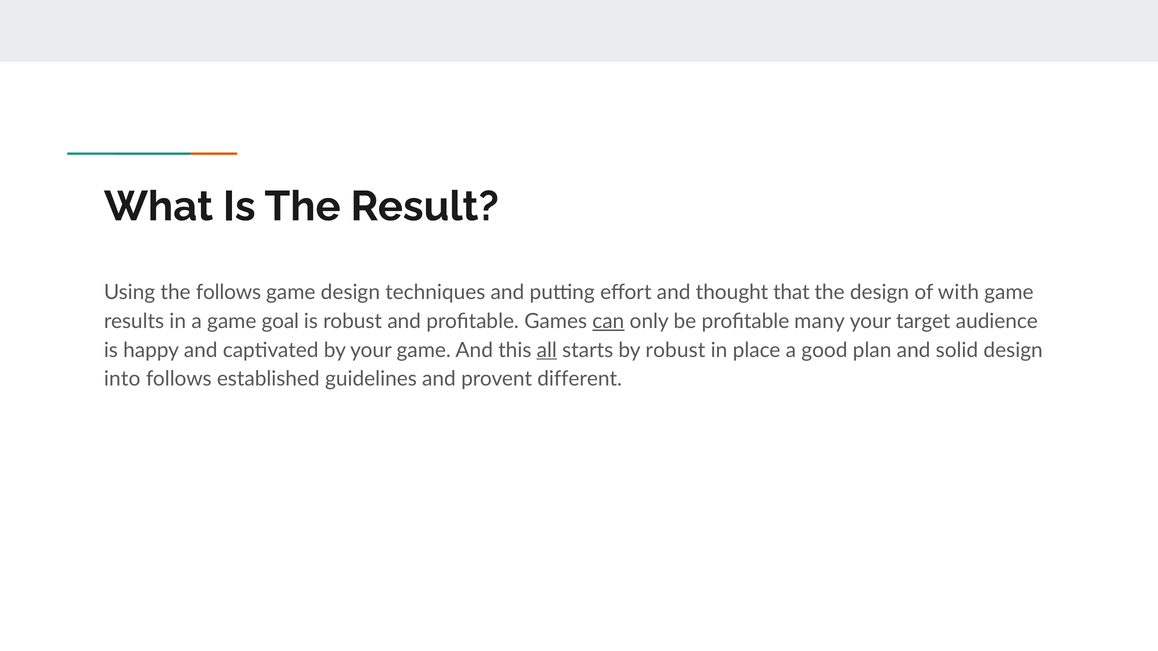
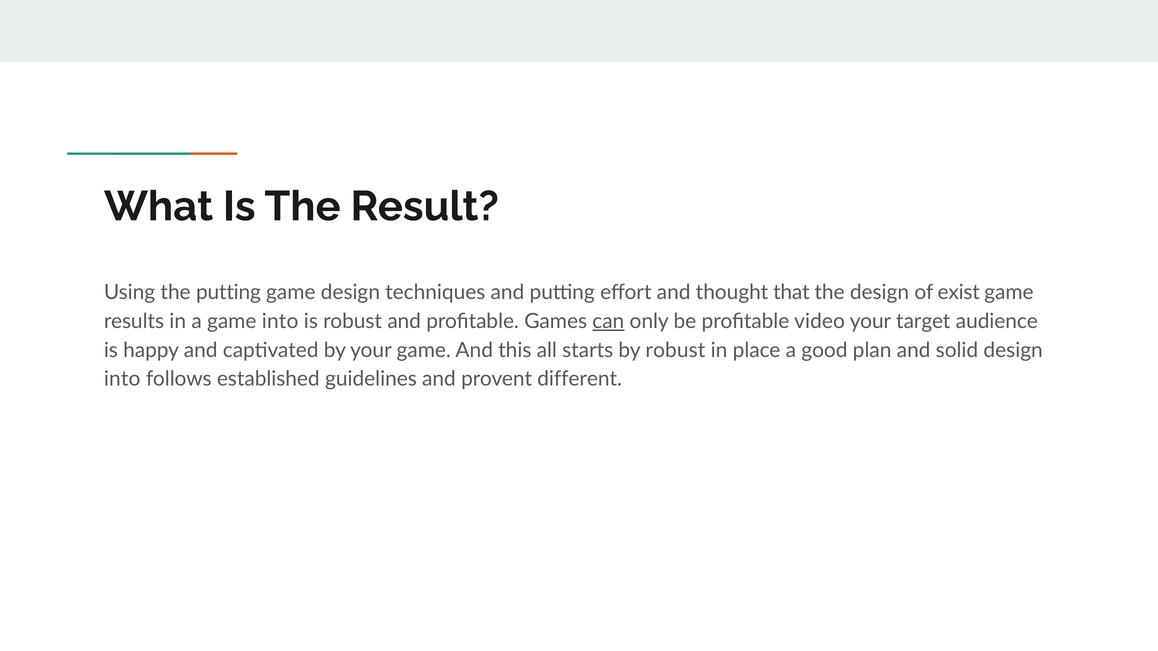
the follows: follows -> putting (228, 293)
with: with -> exist (959, 293)
game goal: goal -> into (280, 321)
many: many -> video (820, 321)
all underline: present -> none (547, 350)
